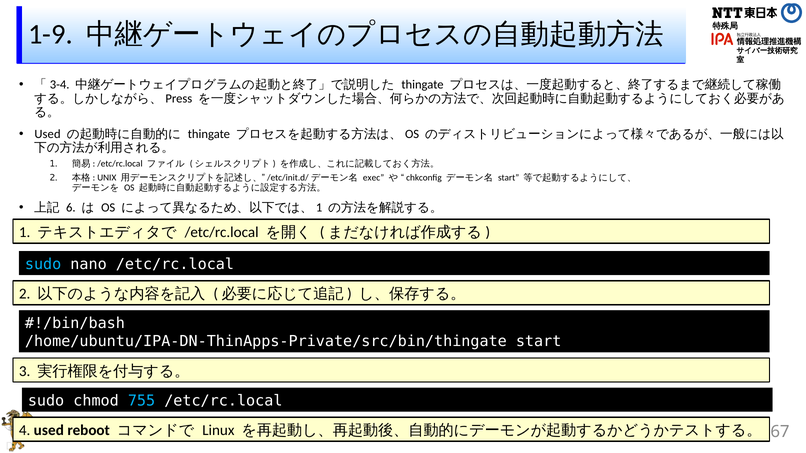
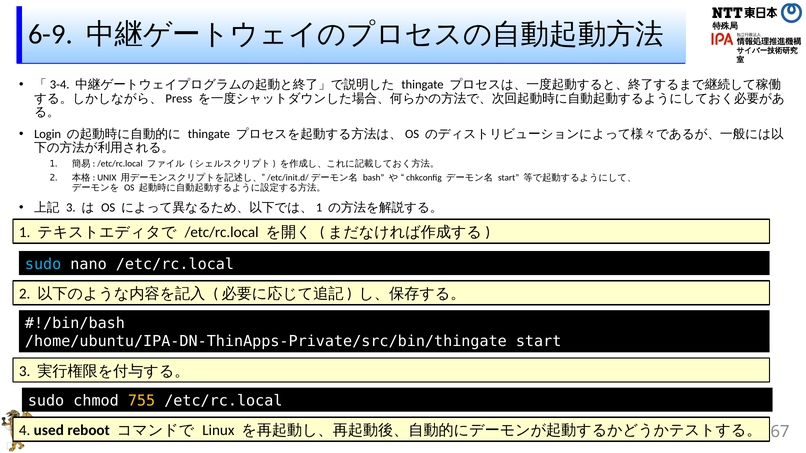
1-9: 1-9 -> 6-9 (50, 35)
Used: Used -> Login (48, 134)
exec: exec -> bash (374, 178)
6: 6 -> 3 (71, 208)
755 colour: light blue -> yellow (142, 401)
